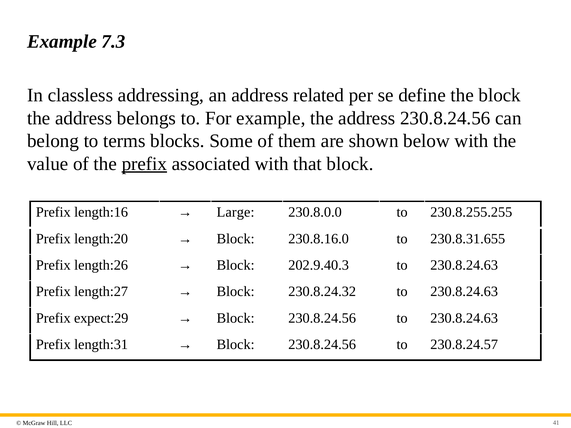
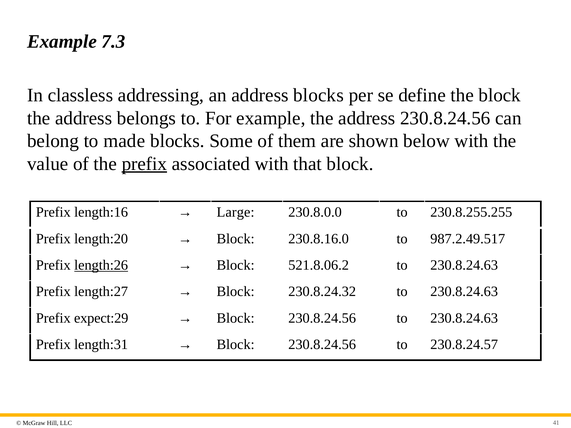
address related: related -> blocks (319, 95)
terms: terms -> made (124, 141)
230.8.31.655: 230.8.31.655 -> 987.2.49.517 (468, 239)
length:26 underline: none -> present (101, 265)
202.9.40.3: 202.9.40.3 -> 521.8.06.2 (319, 265)
